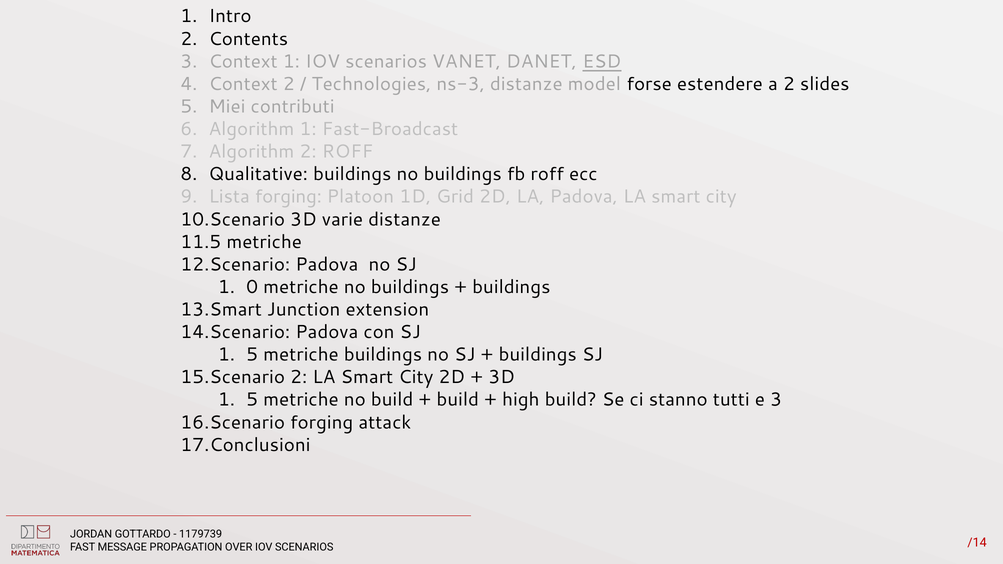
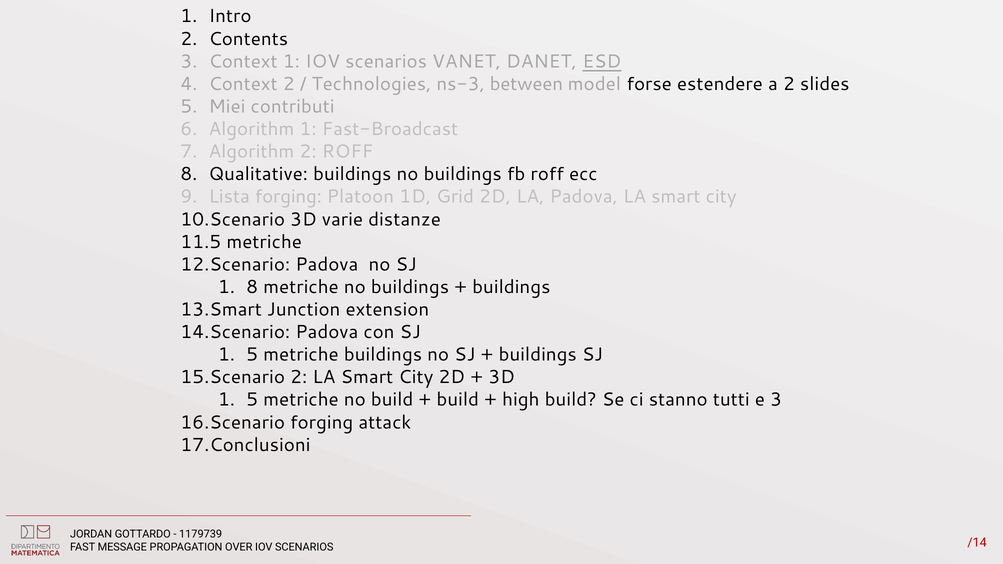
ns-3 distanze: distanze -> between (526, 84)
1 0: 0 -> 8 (252, 287)
